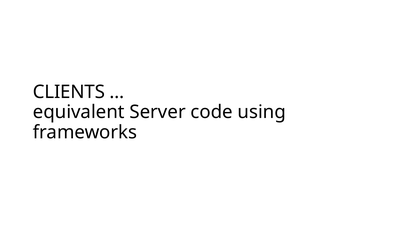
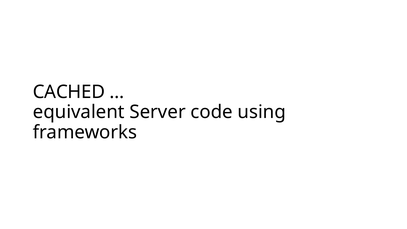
CLIENTS: CLIENTS -> CACHED (69, 92)
